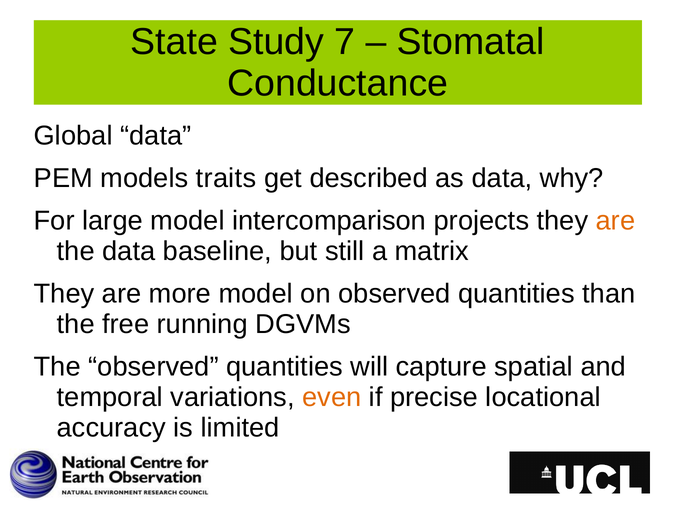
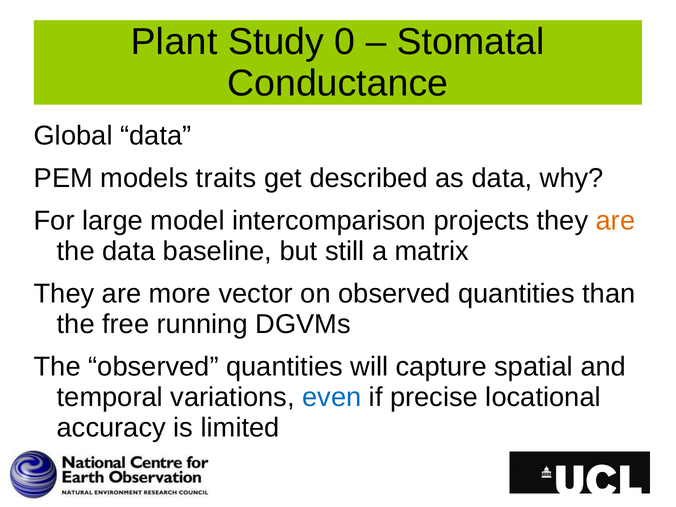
State: State -> Plant (174, 42)
7: 7 -> 0 (345, 42)
more model: model -> vector (256, 294)
even colour: orange -> blue (332, 397)
